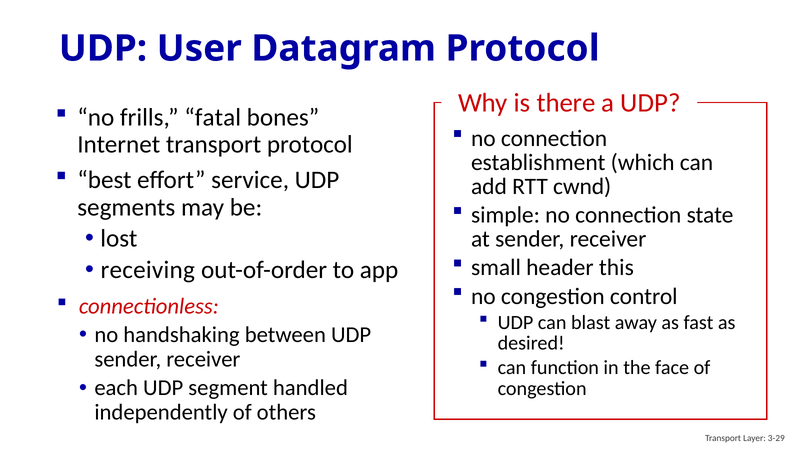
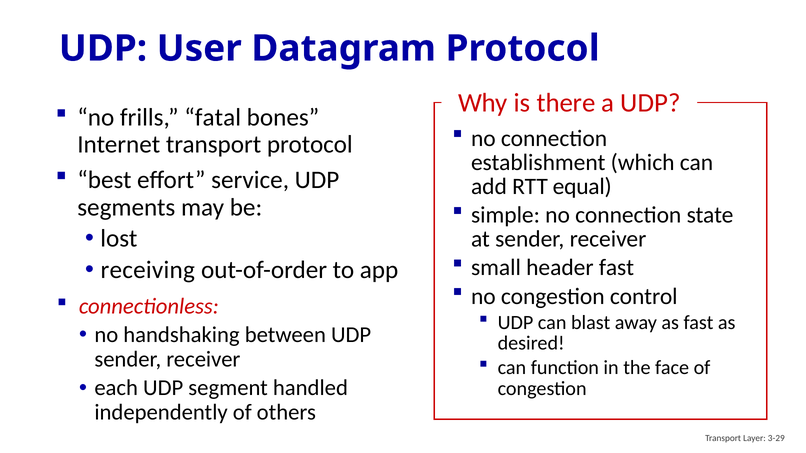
cwnd: cwnd -> equal (582, 187)
header this: this -> fast (616, 268)
